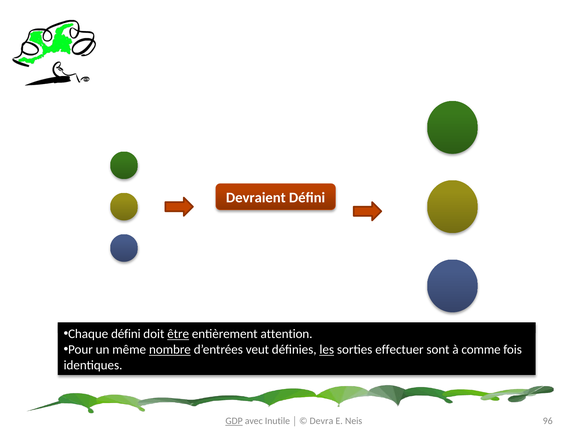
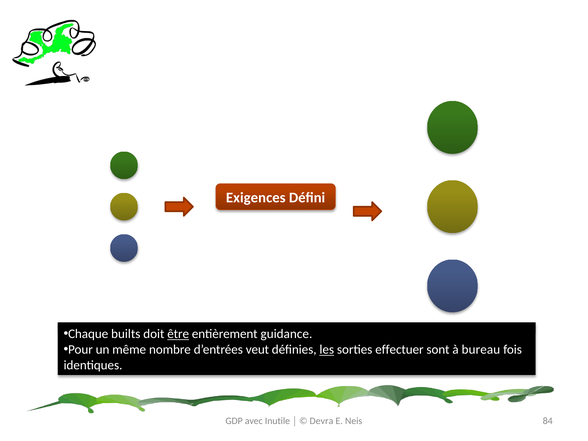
Devraient: Devraient -> Exigences (256, 198)
Chaque défini: défini -> builts (126, 334)
attention: attention -> guidance (286, 334)
nombre underline: present -> none (170, 350)
comme: comme -> bureau (481, 350)
GDP underline: present -> none (234, 421)
96: 96 -> 84 (548, 421)
